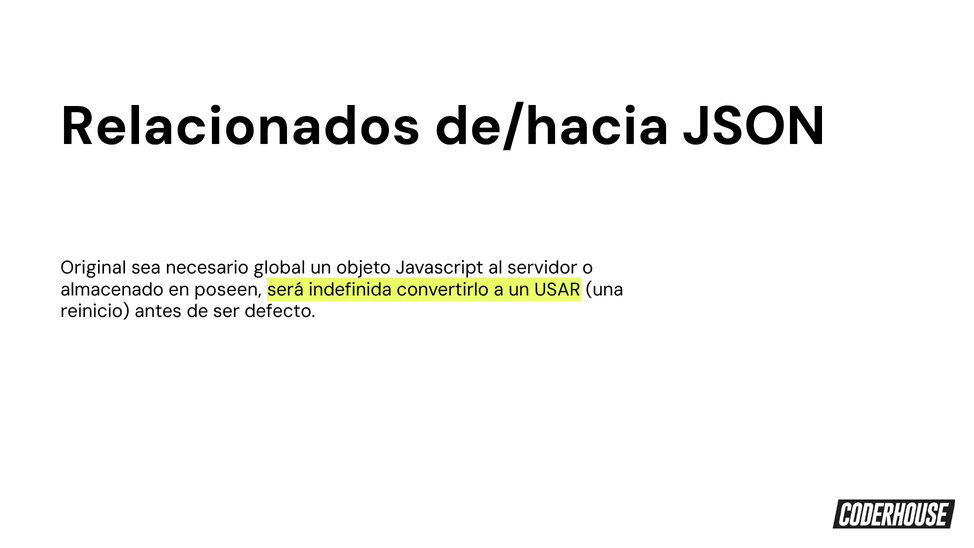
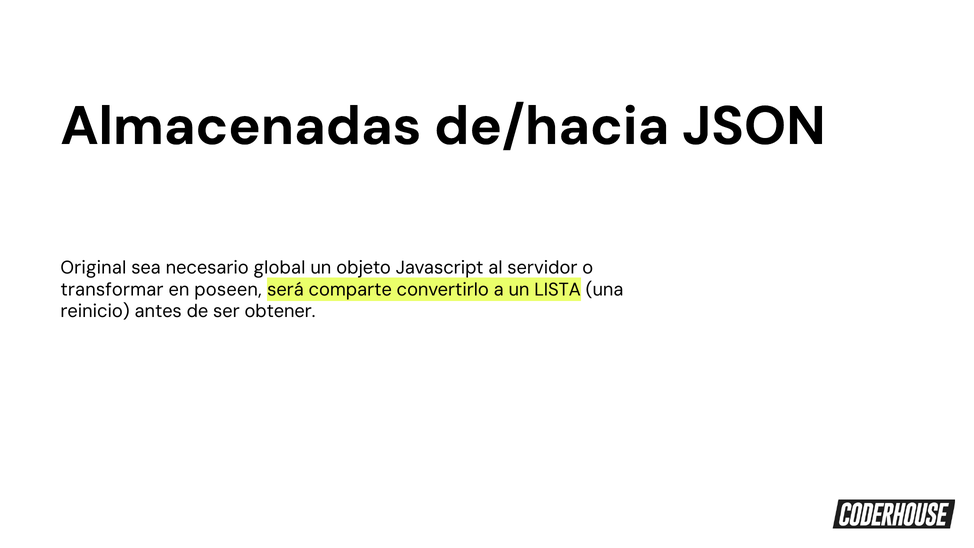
Relacionados: Relacionados -> Almacenadas (241, 126)
almacenado: almacenado -> transformar (112, 289)
indefinida: indefinida -> comparte (350, 289)
USAR: USAR -> LISTA (558, 289)
defecto: defecto -> obtener (280, 311)
